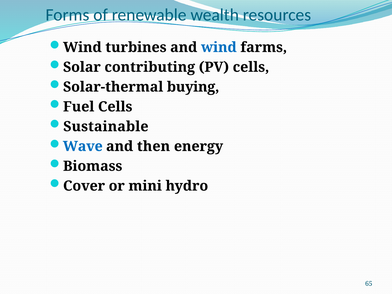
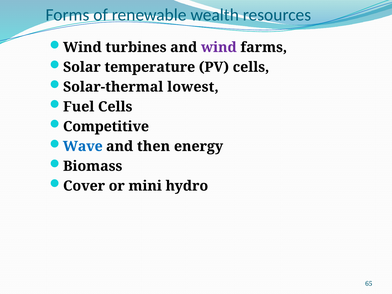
wind colour: blue -> purple (219, 47)
contributing: contributing -> temperature (150, 67)
buying: buying -> lowest (193, 87)
Sustainable: Sustainable -> Competitive (106, 127)
